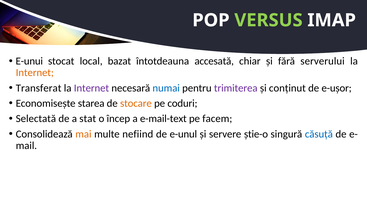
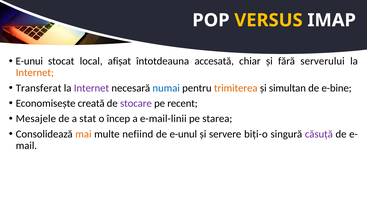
VERSUS colour: light green -> yellow (268, 20)
bazat: bazat -> afișat (119, 61)
trimiterea colour: purple -> orange (236, 88)
conținut: conținut -> simultan (287, 88)
e-ușor: e-ușor -> e-bine (337, 88)
starea: starea -> creată (91, 104)
stocare colour: orange -> purple (136, 104)
coduri: coduri -> recent (182, 104)
Selectată: Selectată -> Mesajele (36, 119)
e-mail-text: e-mail-text -> e-mail-linii (163, 119)
facem: facem -> starea (217, 119)
știe-o: știe-o -> biți-o (256, 134)
căsuță colour: blue -> purple (319, 134)
